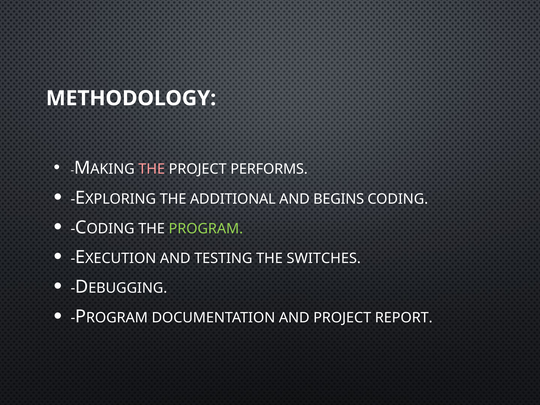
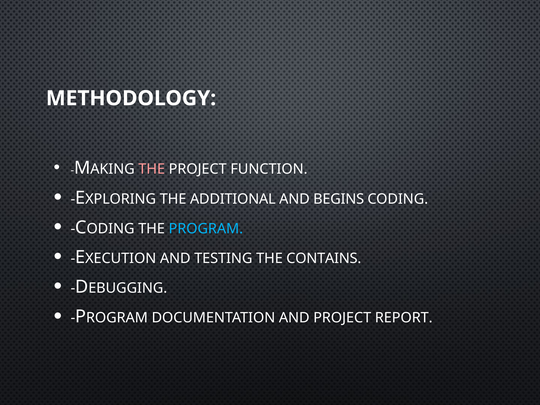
PERFORMS: PERFORMS -> FUNCTION (269, 169)
PROGRAM colour: light green -> light blue (206, 229)
SWITCHES: SWITCHES -> CONTAINS (324, 258)
